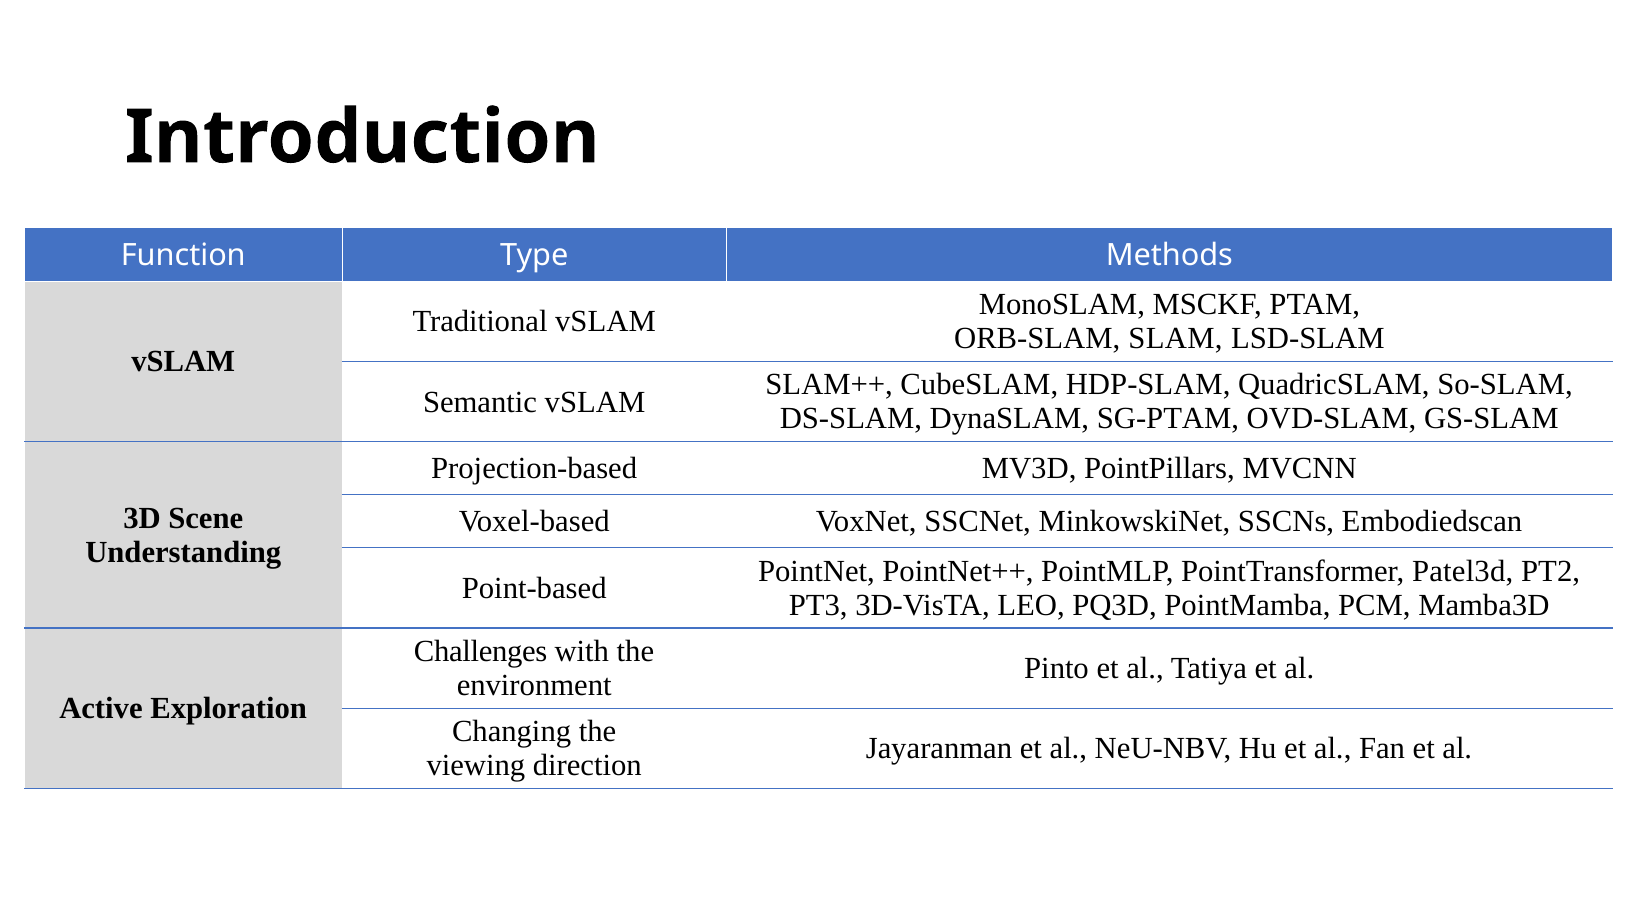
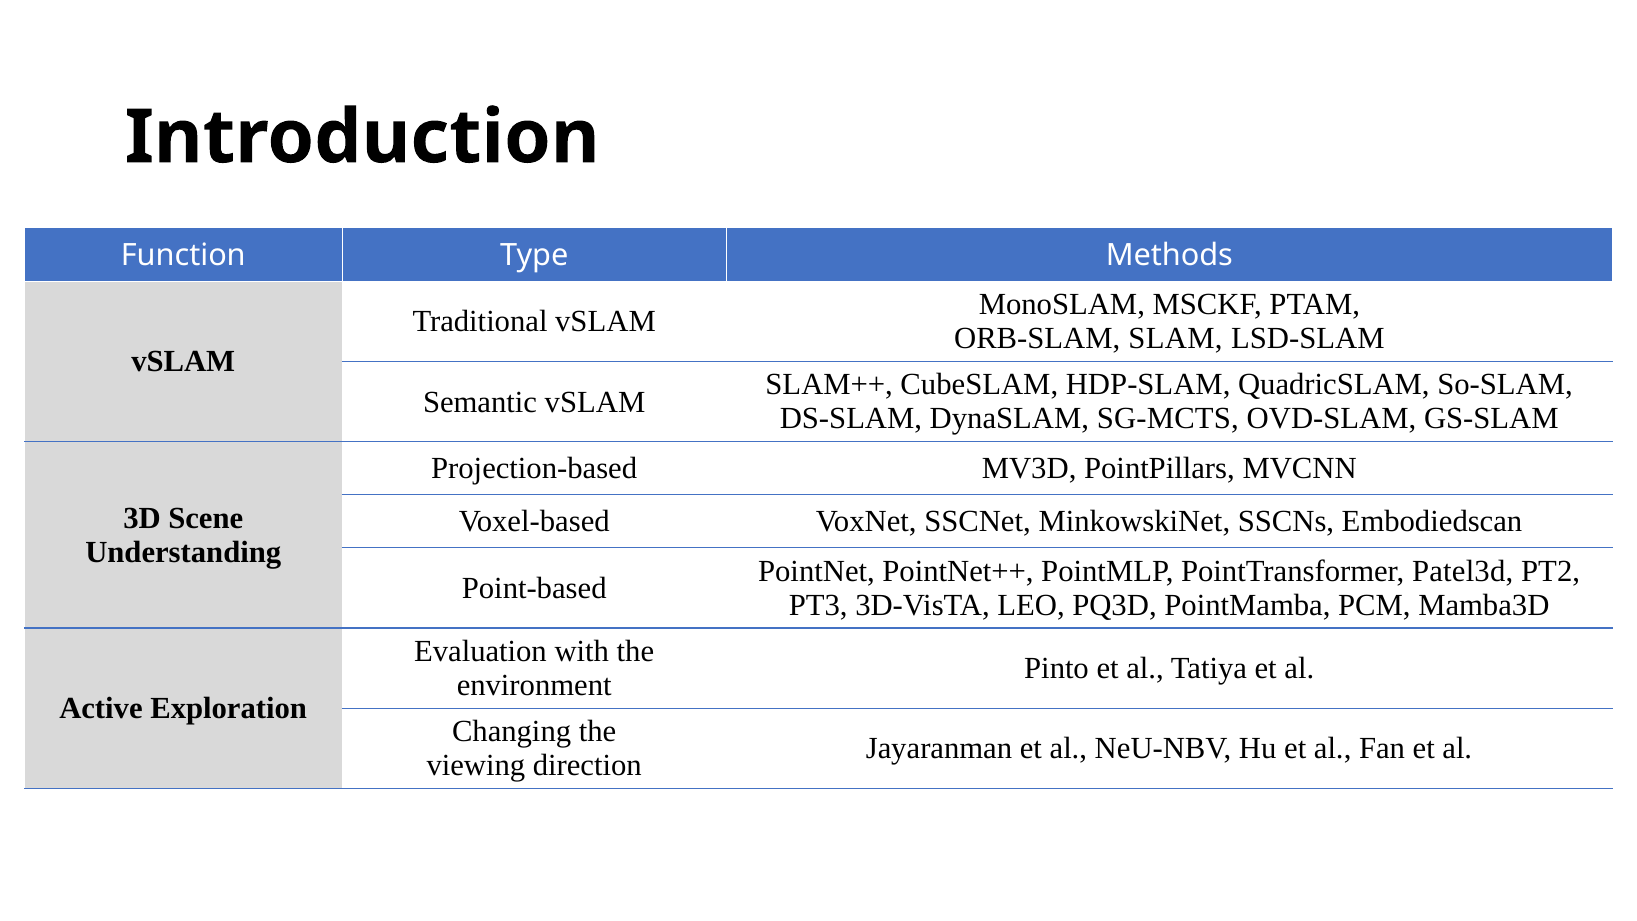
SG-PTAM: SG-PTAM -> SG-MCTS (1168, 419)
Challenges: Challenges -> Evaluation (481, 651)
